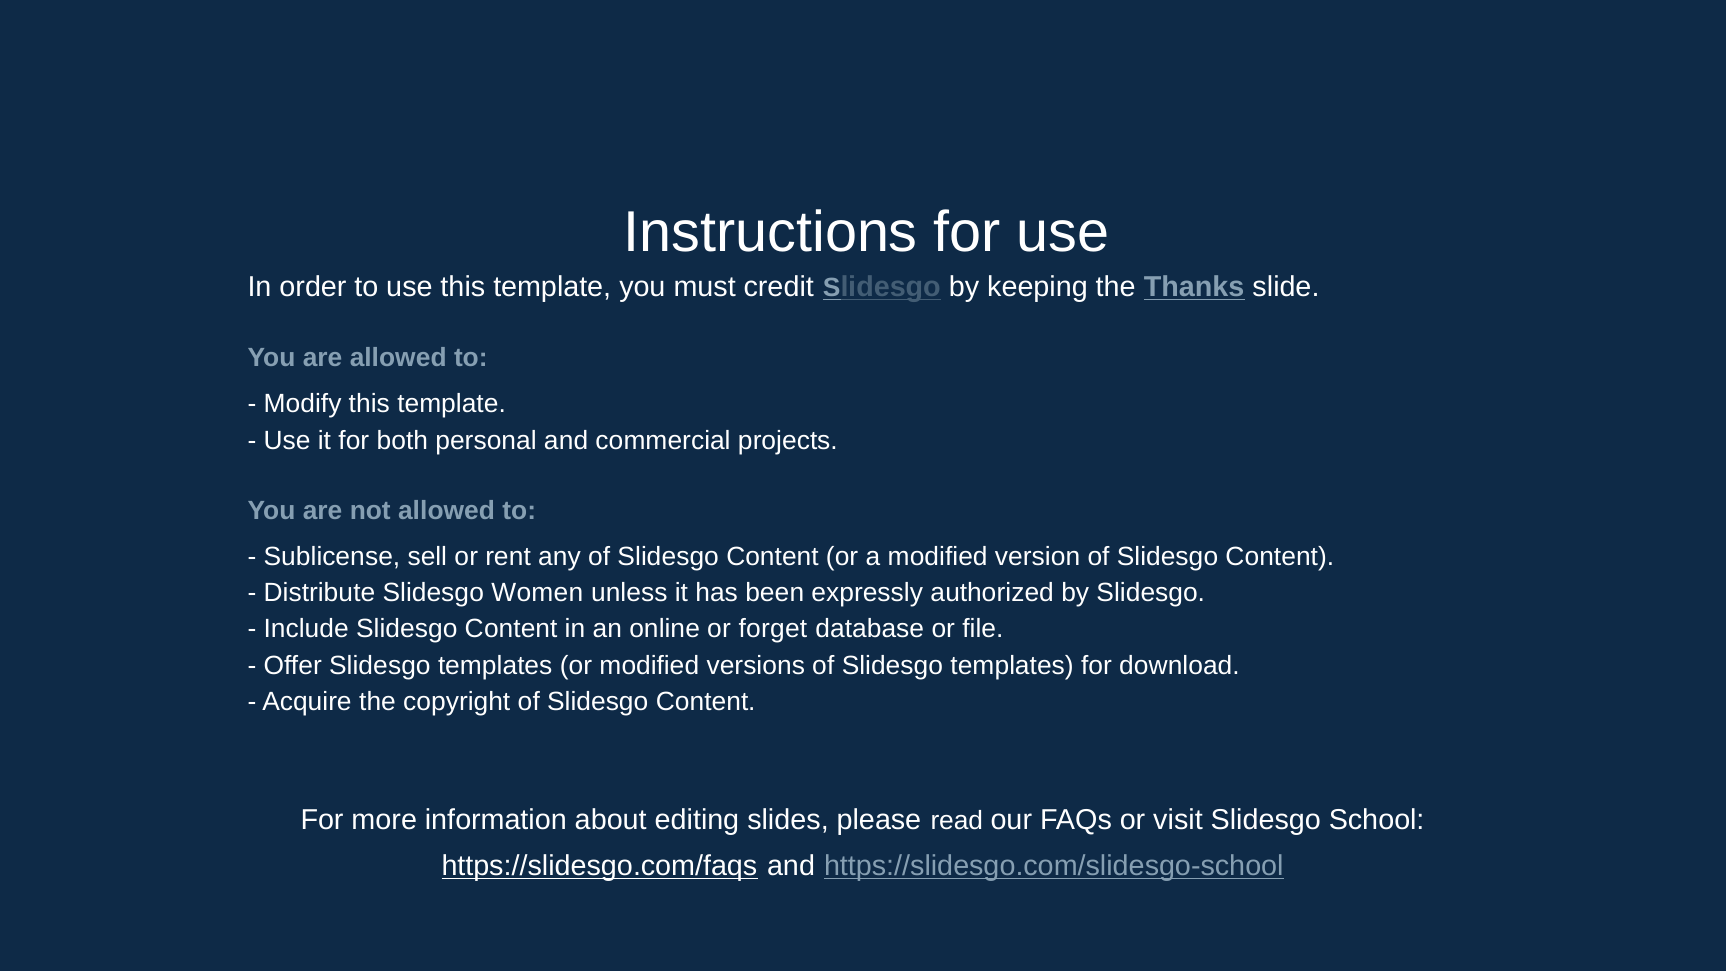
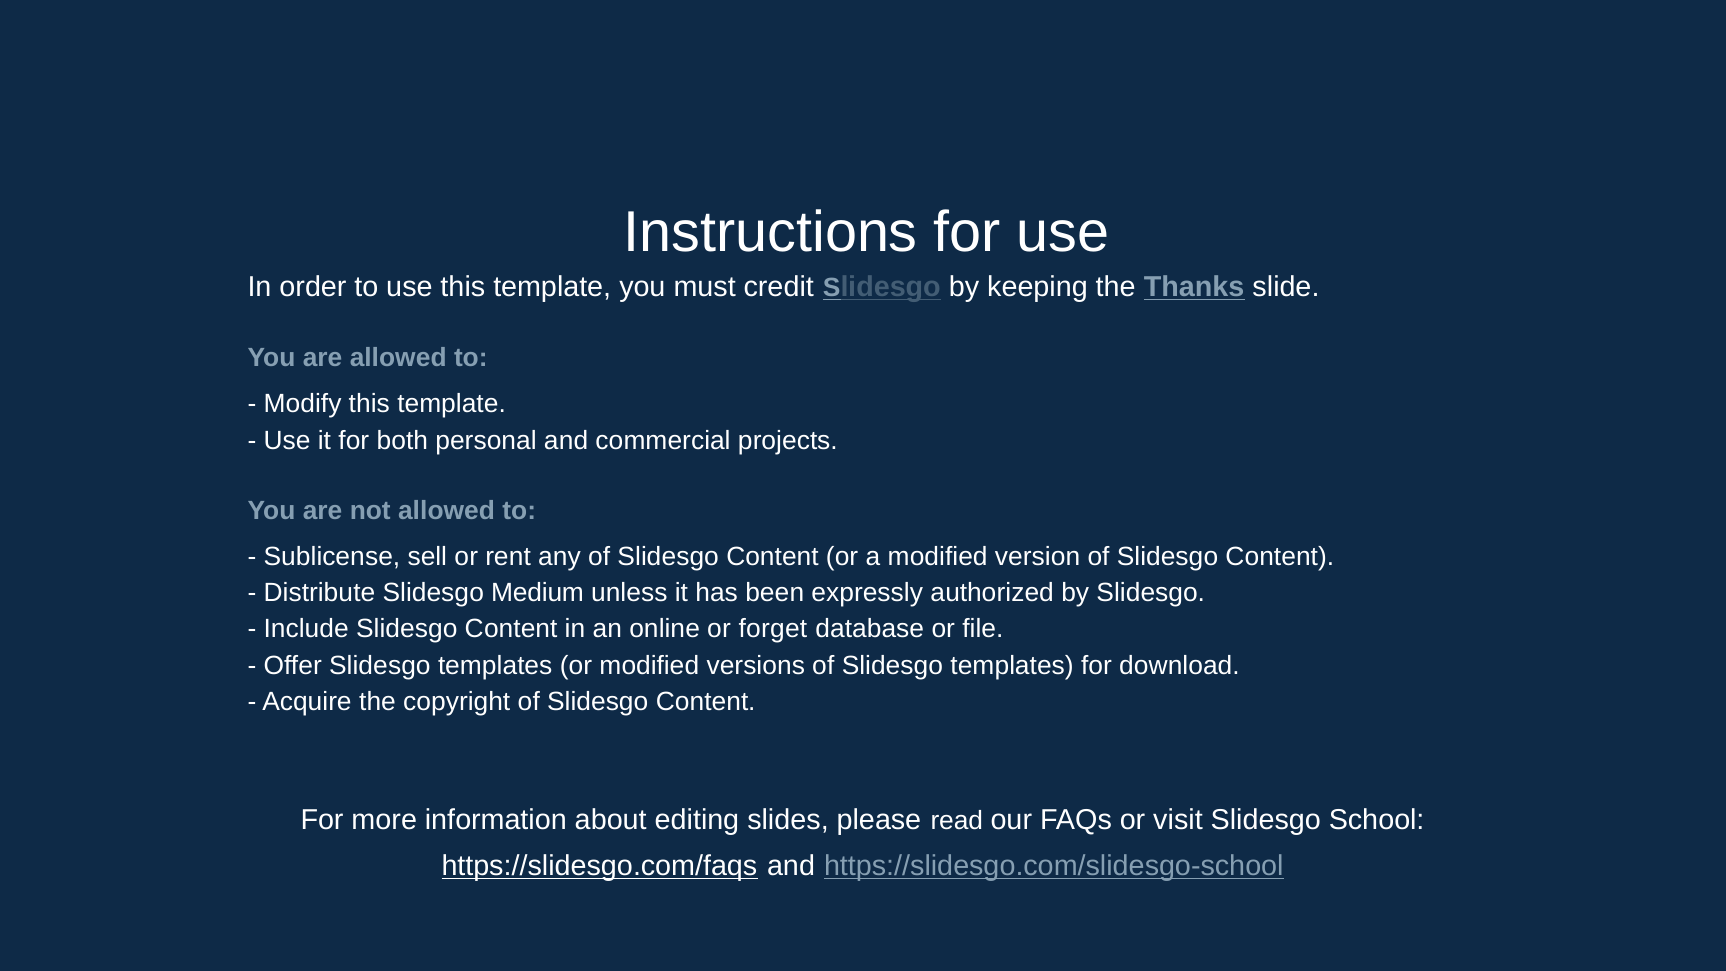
Women: Women -> Medium (538, 593)
